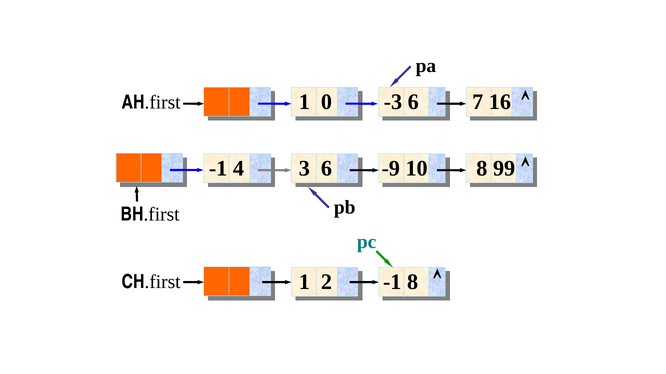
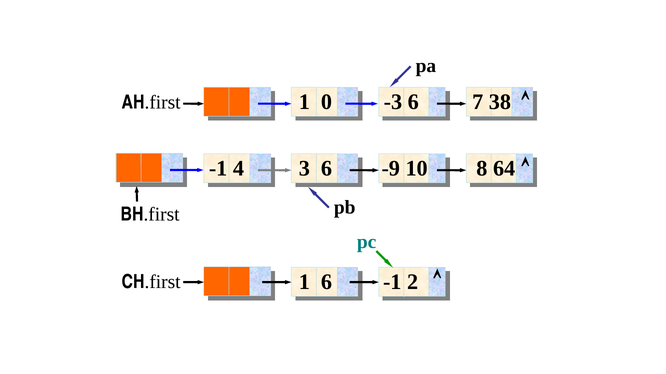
16: 16 -> 38 (500, 102)
99: 99 -> 64 (504, 169)
1 2: 2 -> 6 (327, 282)
-1 8: 8 -> 2 (413, 282)
